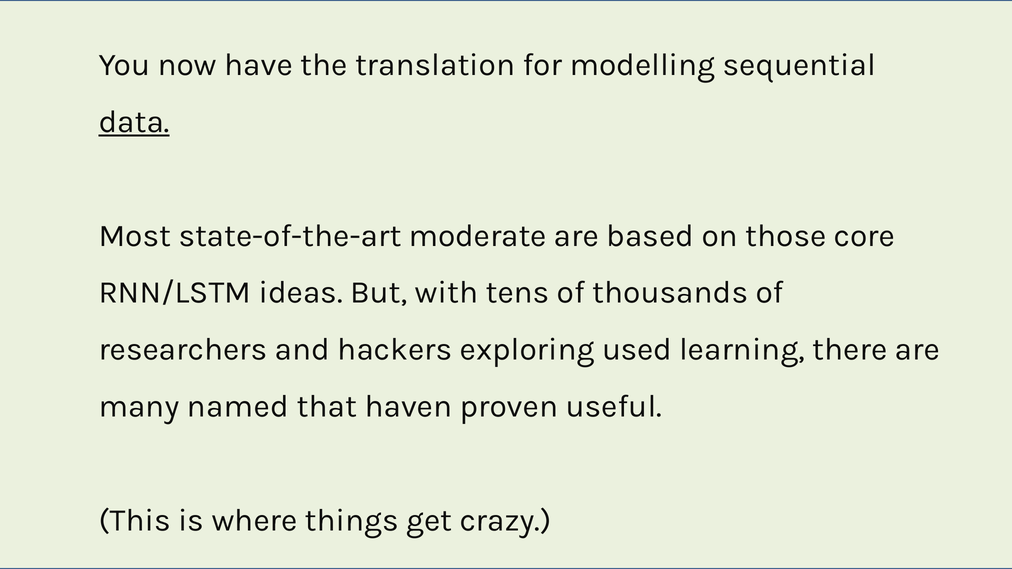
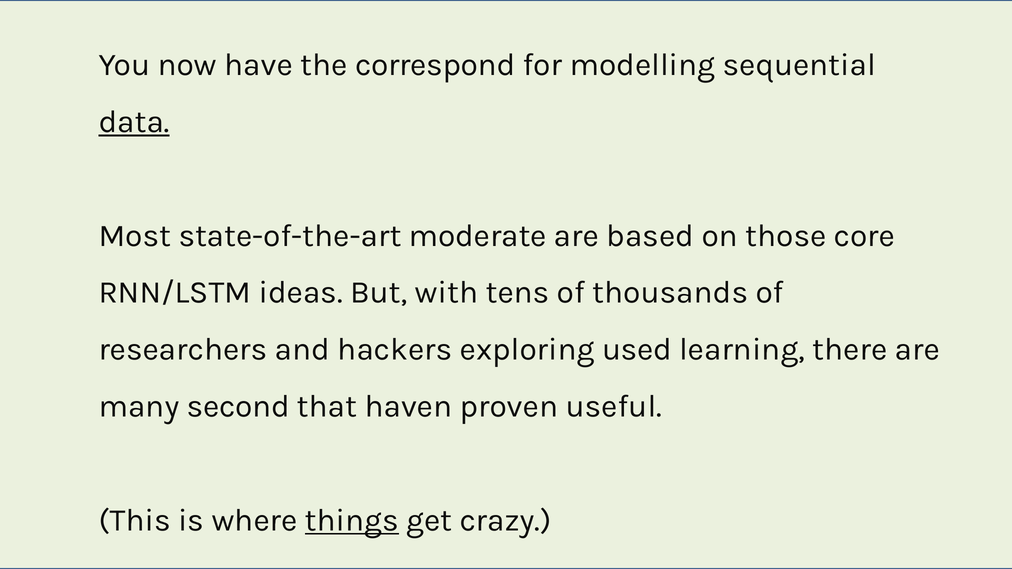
translation: translation -> correspond (435, 65)
named: named -> second (238, 407)
things underline: none -> present (352, 520)
